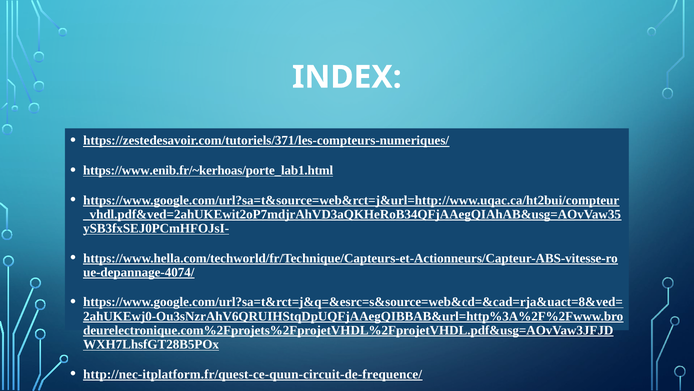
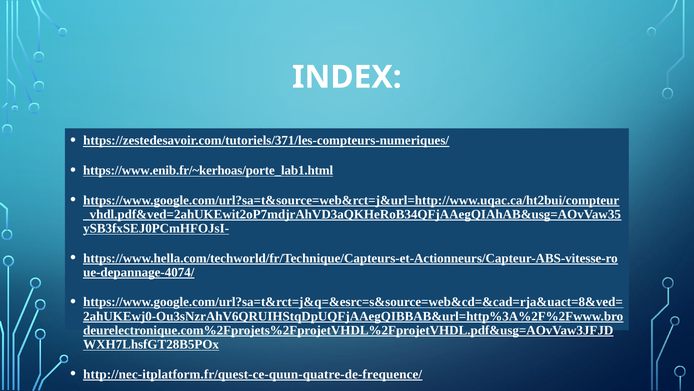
http://nec-itplatform.fr/quest-ce-quun-circuit-de-frequence/: http://nec-itplatform.fr/quest-ce-quun-circuit-de-frequence/ -> http://nec-itplatform.fr/quest-ce-quun-quatre-de-frequence/ (253, 374)
